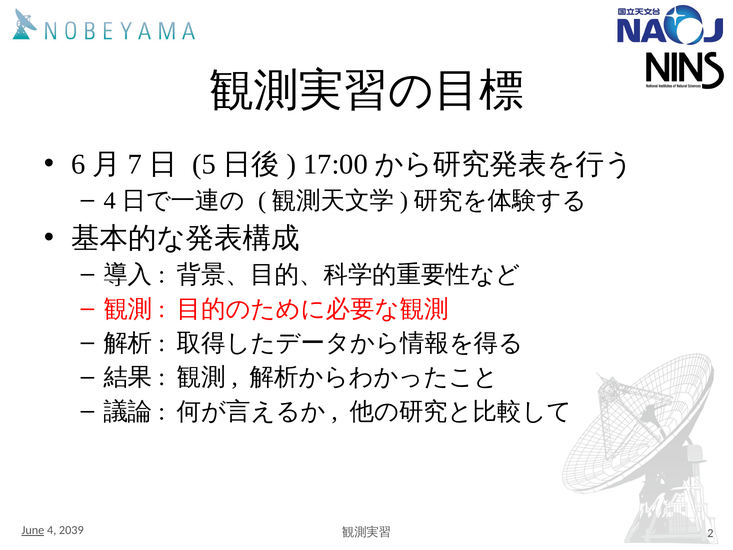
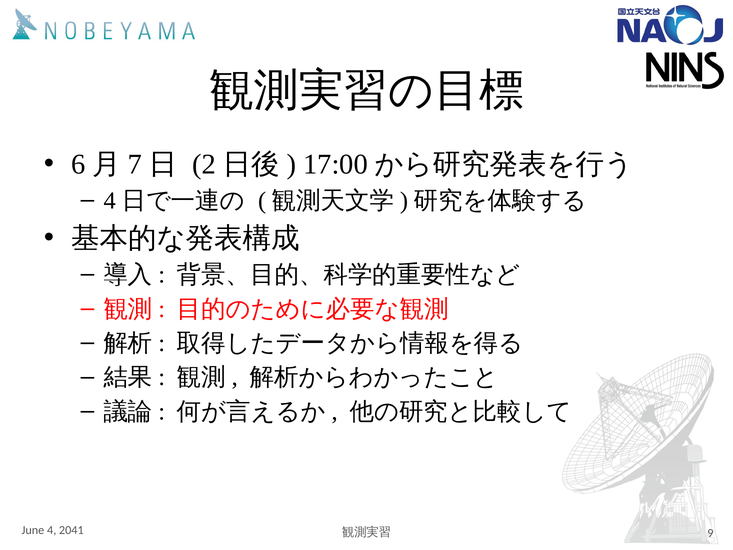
5: 5 -> 2 (204, 164)
June underline: present -> none (33, 530)
2039: 2039 -> 2041 (71, 530)
2: 2 -> 9 (710, 533)
